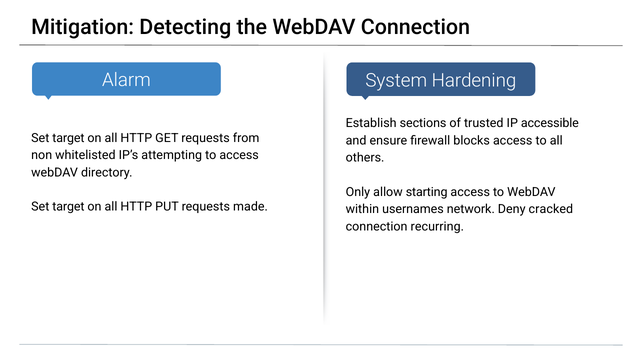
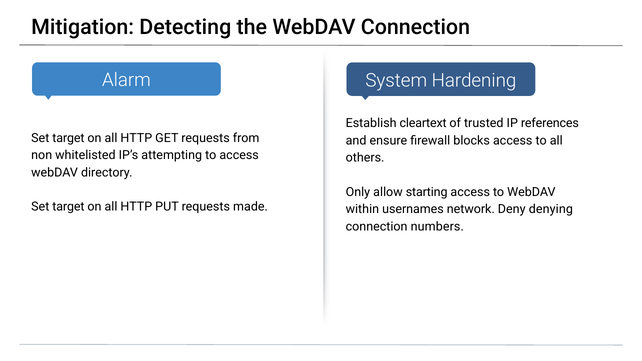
sections: sections -> cleartext (423, 123)
accessible: accessible -> references (550, 123)
cracked: cracked -> denying (551, 209)
recurring: recurring -> numbers (437, 227)
